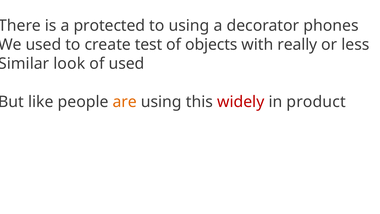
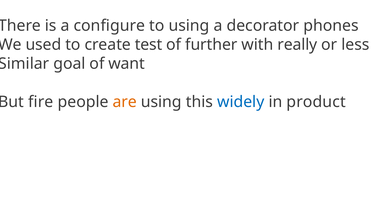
protected: protected -> configure (109, 26)
objects: objects -> further (211, 45)
look: look -> goal (69, 64)
of used: used -> want (127, 64)
like: like -> fire (41, 102)
widely colour: red -> blue (241, 102)
